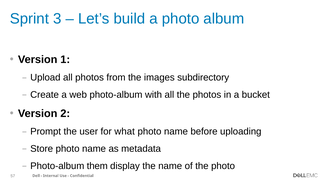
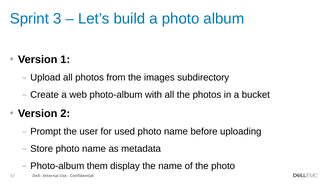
what: what -> used (125, 131)
